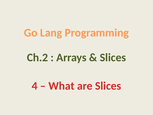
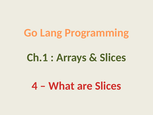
Ch.2: Ch.2 -> Ch.1 (37, 57)
